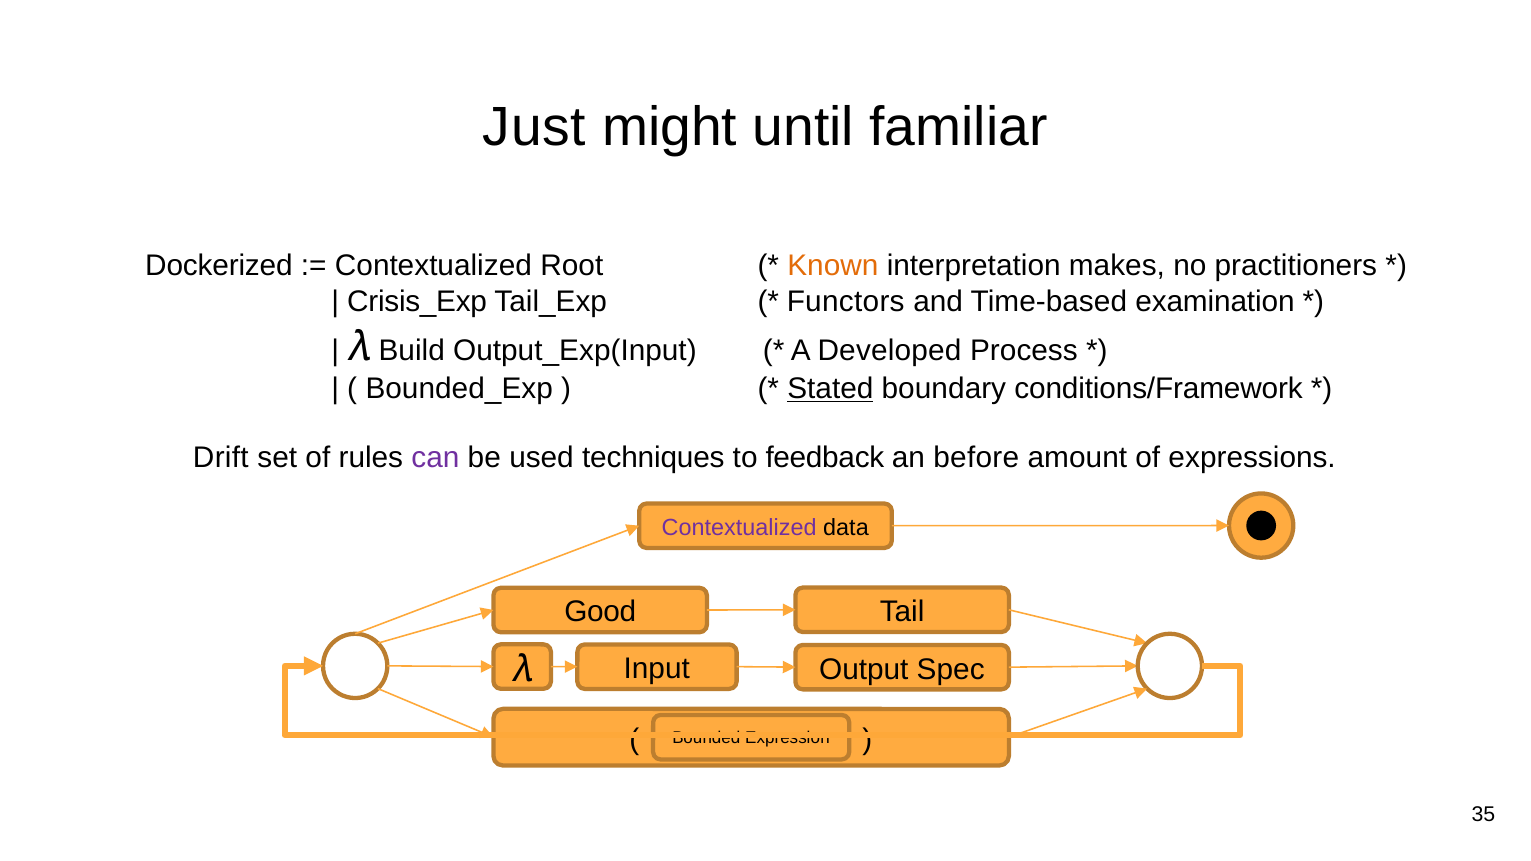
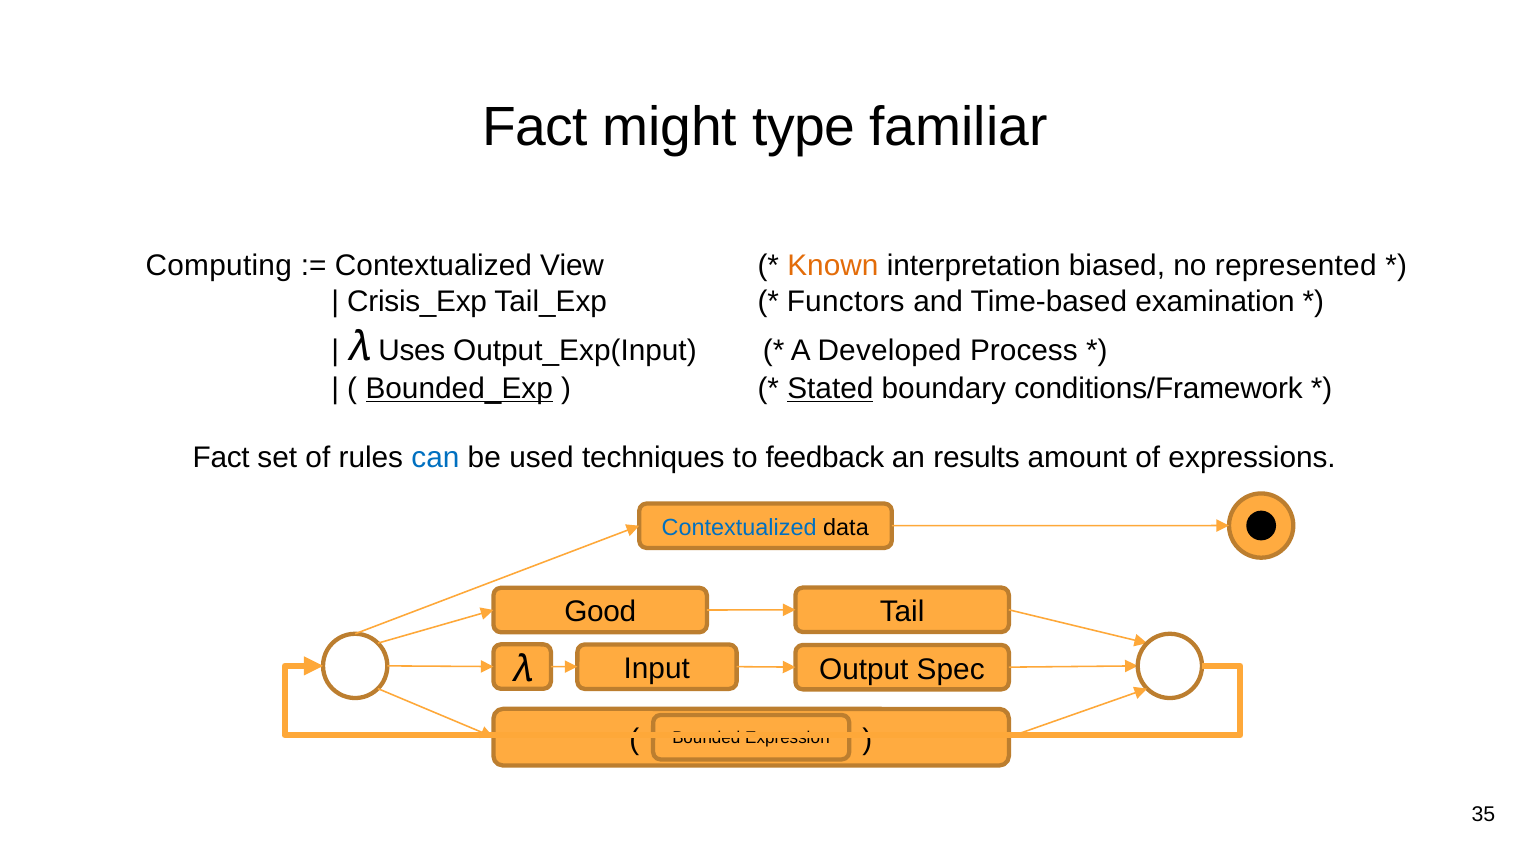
Just: Just -> Fact (535, 127)
until: until -> type (804, 127)
Dockerized: Dockerized -> Computing (219, 266)
Root: Root -> View (572, 266)
makes: makes -> biased (1117, 266)
practitioners: practitioners -> represented (1296, 266)
Build: Build -> Uses (412, 351)
Bounded_Exp underline: none -> present (459, 389)
Drift: Drift -> Fact (221, 458)
can colour: purple -> blue (435, 458)
before: before -> results (977, 458)
Contextualized colour: purple -> blue (739, 527)
